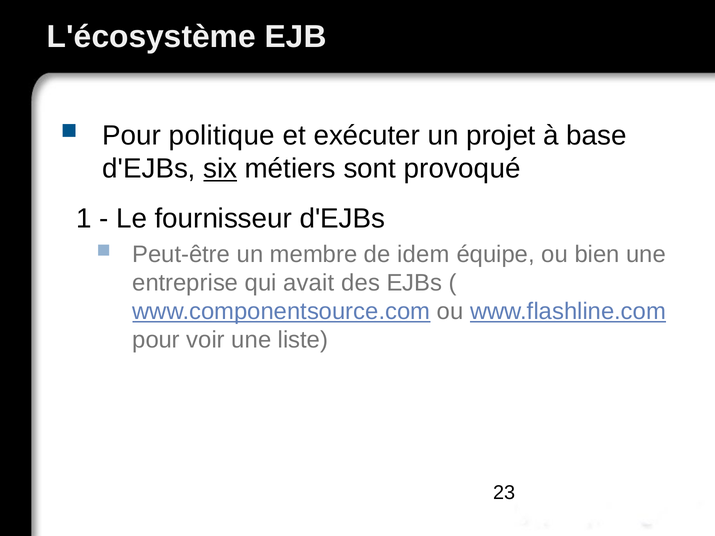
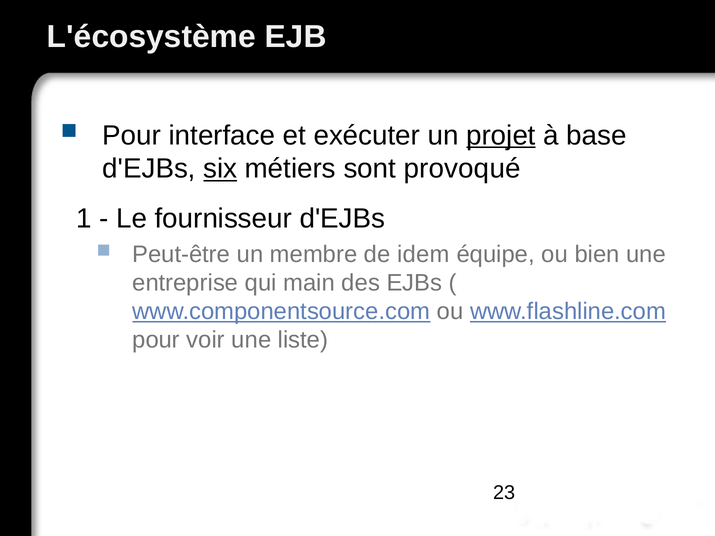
politique: politique -> interface (222, 135)
projet underline: none -> present (501, 135)
avait: avait -> main (309, 283)
